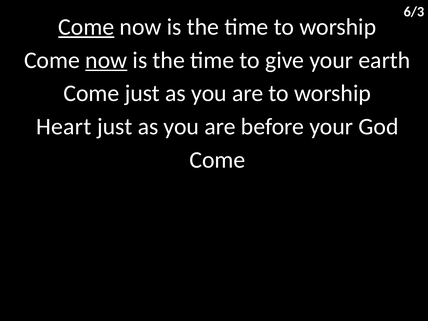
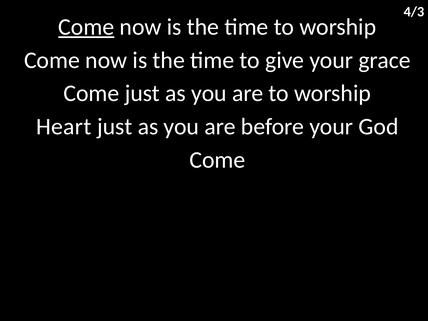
6/3: 6/3 -> 4/3 (414, 12)
now underline: present -> none (106, 60)
earth: earth -> grace (385, 60)
